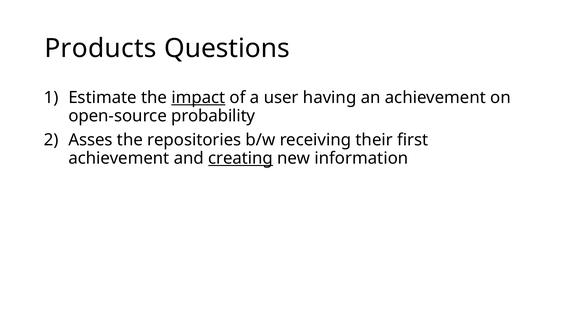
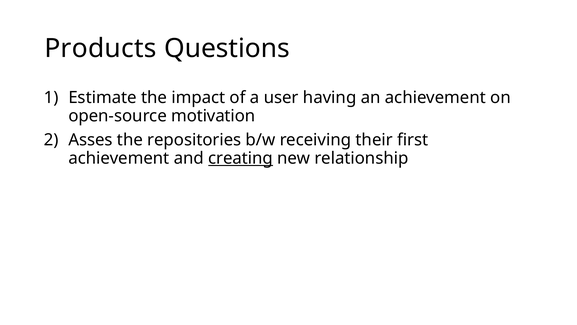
impact underline: present -> none (198, 98)
probability: probability -> motivation (213, 116)
information: information -> relationship (361, 158)
